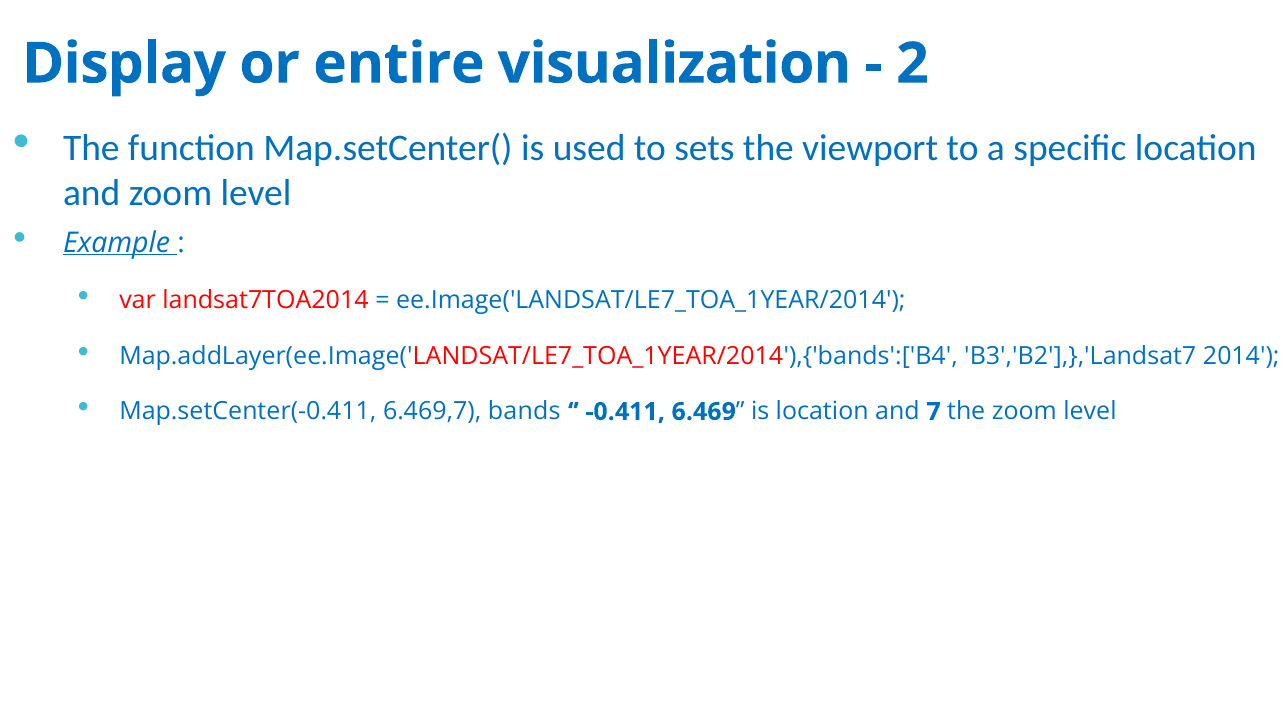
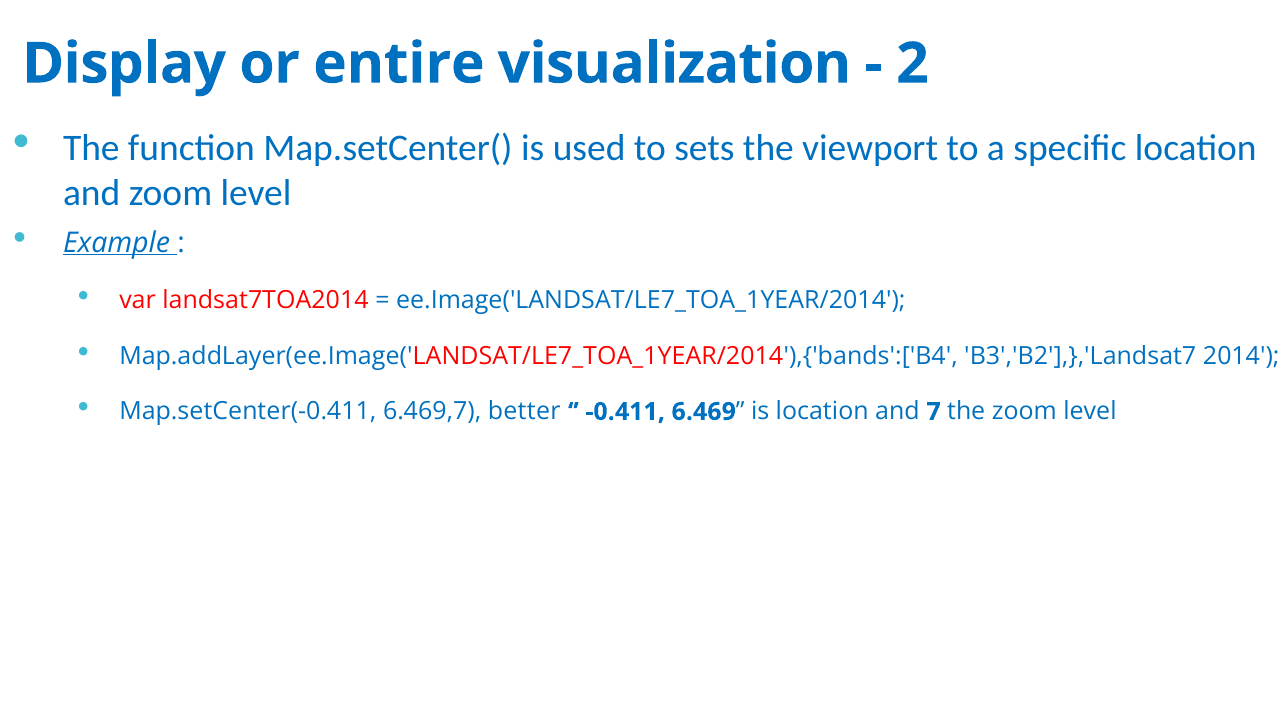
bands: bands -> better (524, 412)
